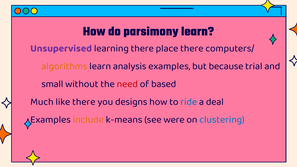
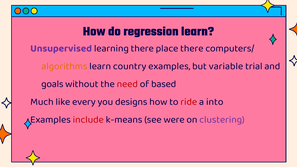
parsimony: parsimony -> regression (151, 31)
analysis: analysis -> country (130, 66)
because: because -> variable (226, 66)
small: small -> goals (52, 84)
like there: there -> every (84, 102)
ride colour: blue -> red (189, 102)
deal: deal -> into (215, 102)
include colour: orange -> red (88, 120)
clustering colour: blue -> purple (222, 120)
